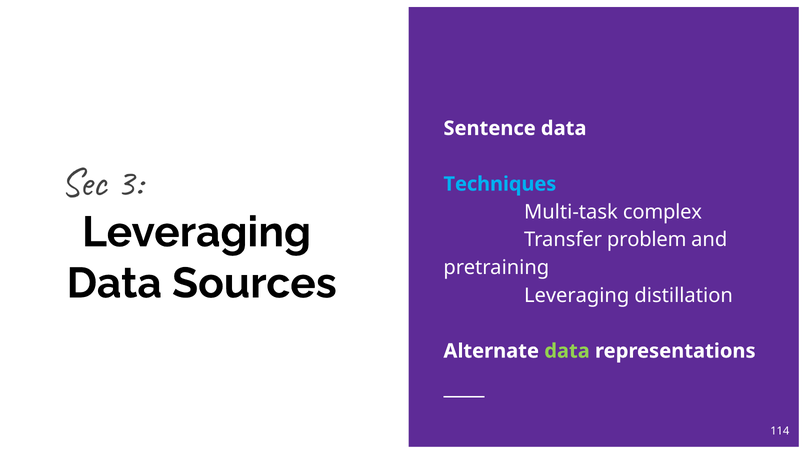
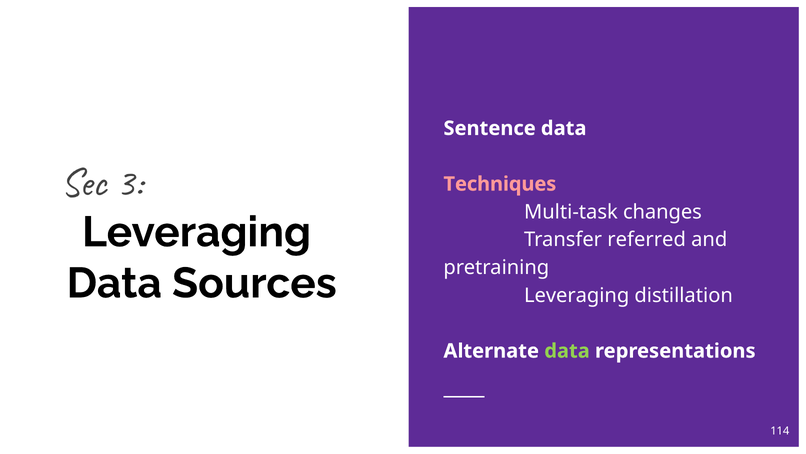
Techniques colour: light blue -> pink (500, 184)
complex: complex -> changes (662, 212)
problem: problem -> referred (647, 239)
